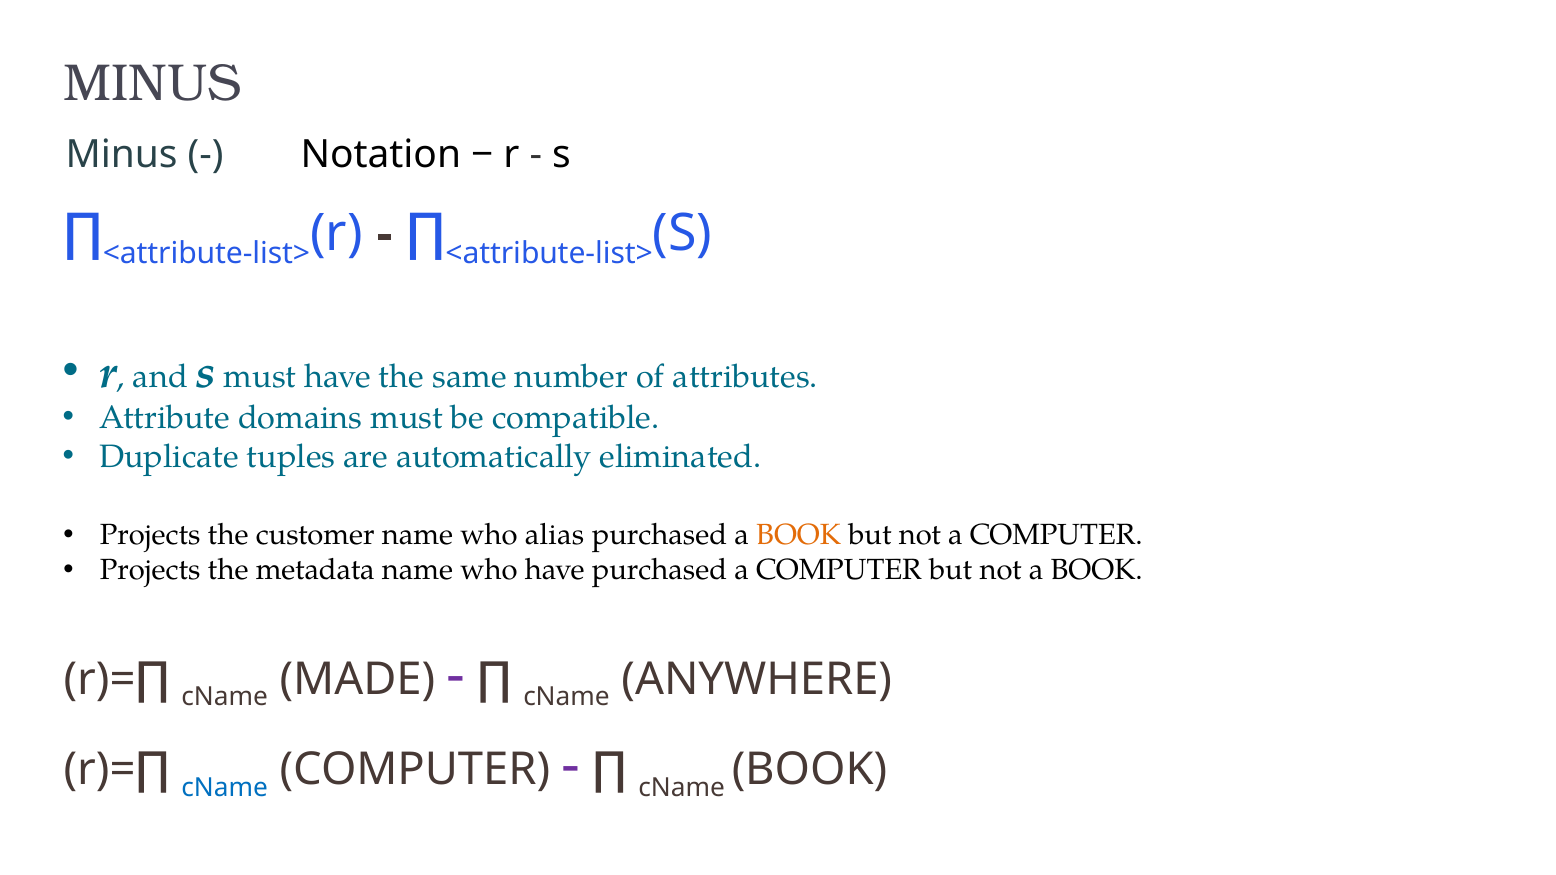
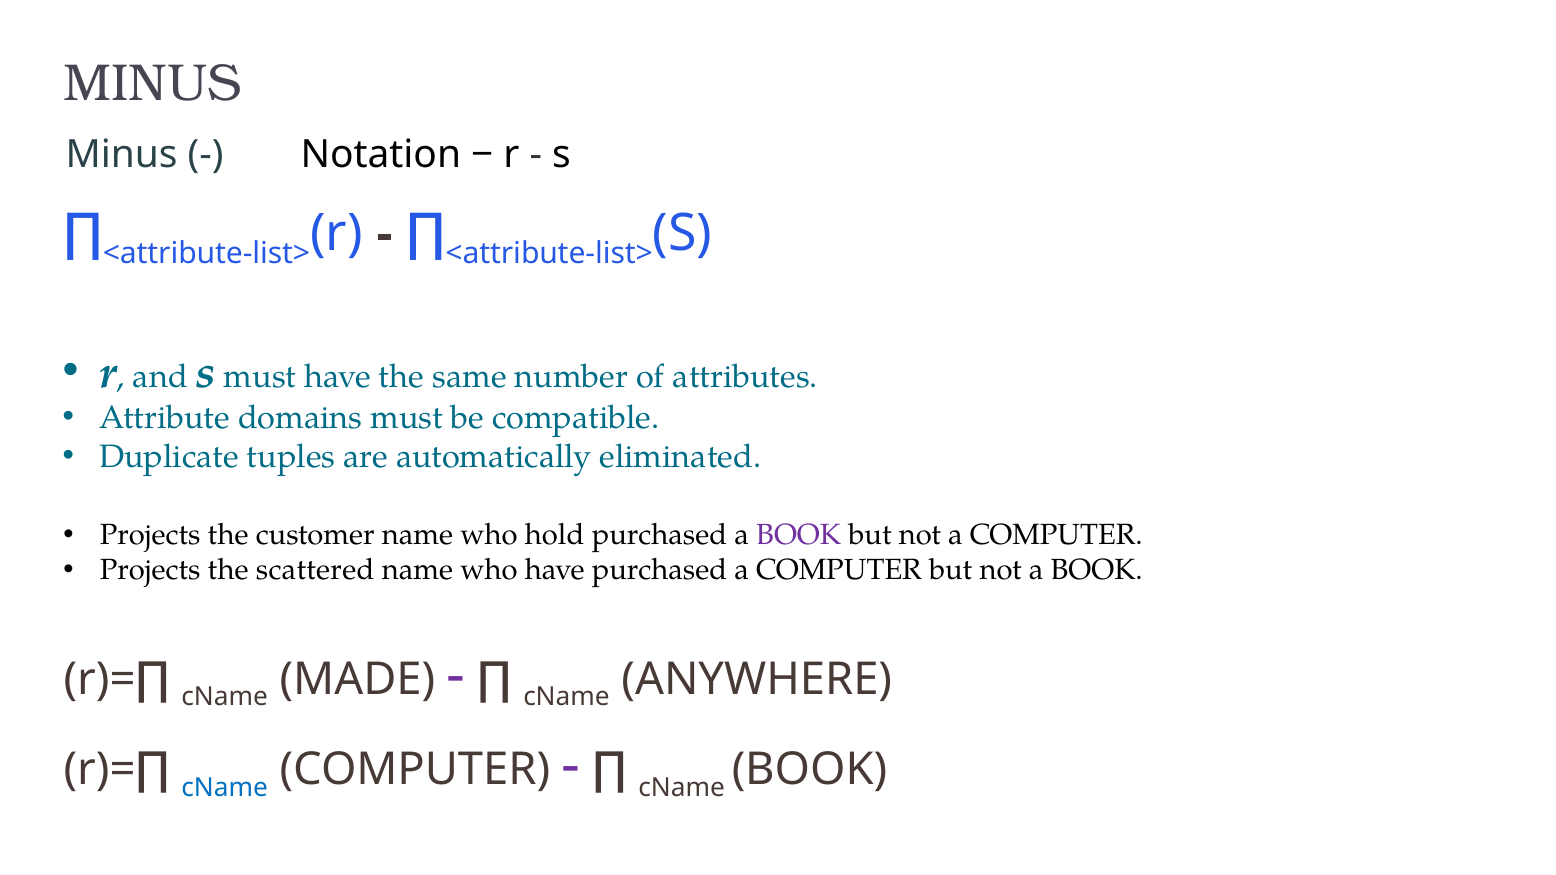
alias: alias -> hold (555, 535)
BOOK colour: orange -> purple (799, 535)
metadata: metadata -> scattered (315, 570)
